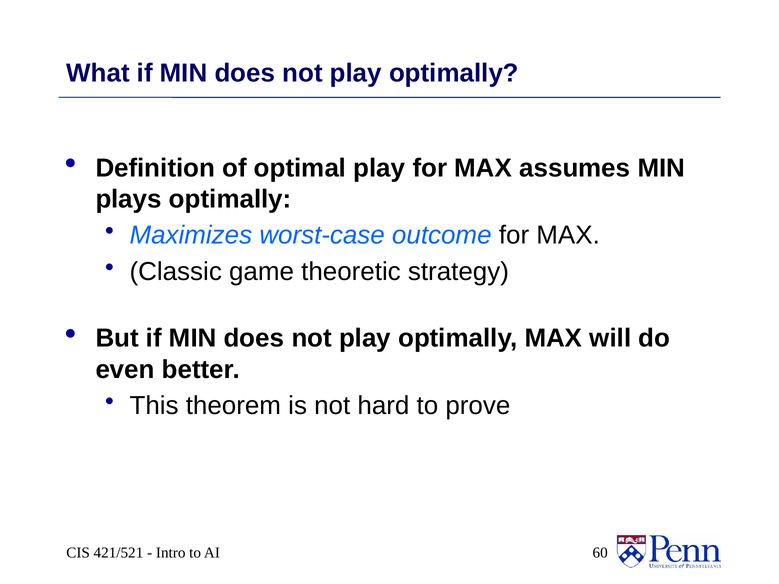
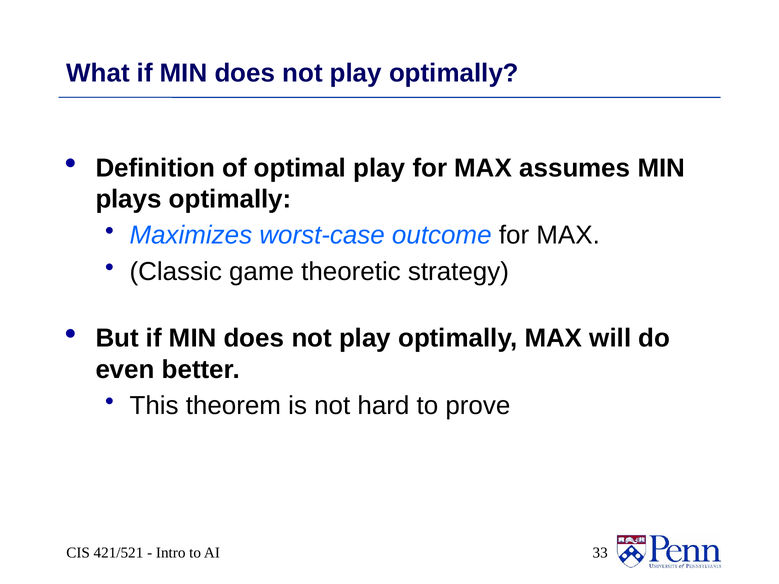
60: 60 -> 33 (600, 553)
